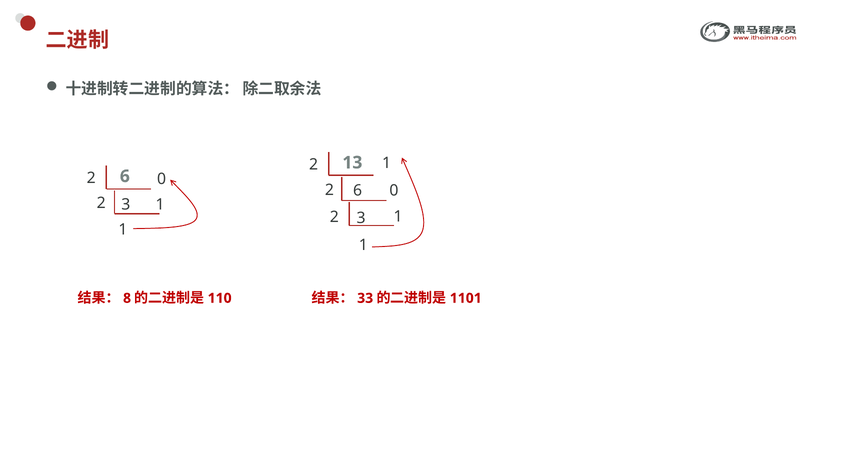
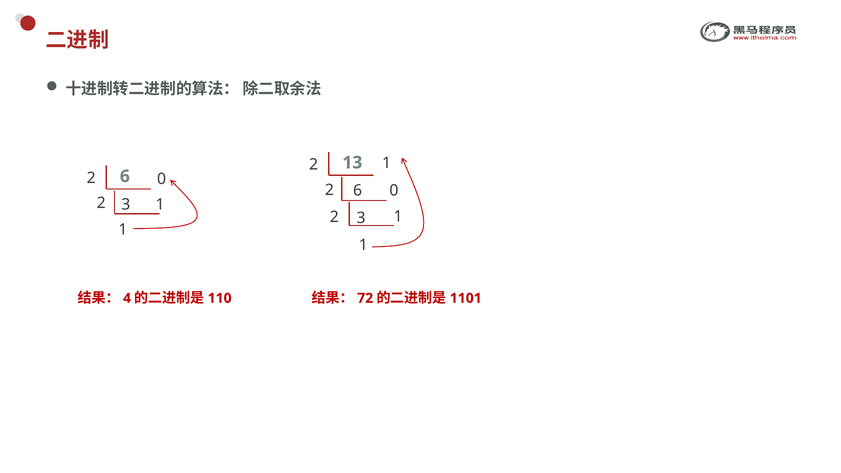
8: 8 -> 4 (127, 298)
33: 33 -> 72 (365, 298)
